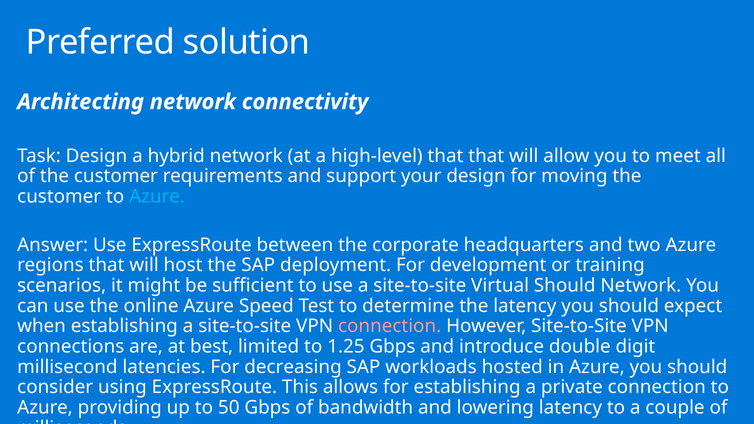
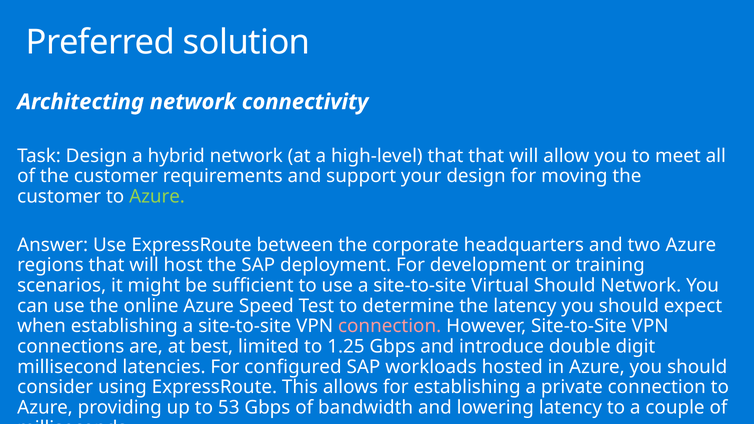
Azure colour: light blue -> light green (157, 197)
decreasing: decreasing -> configured (293, 367)
50: 50 -> 53 (229, 408)
